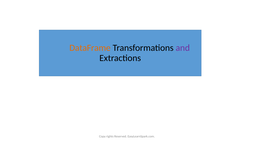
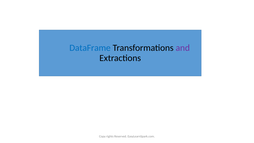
DataFrame colour: orange -> blue (90, 48)
